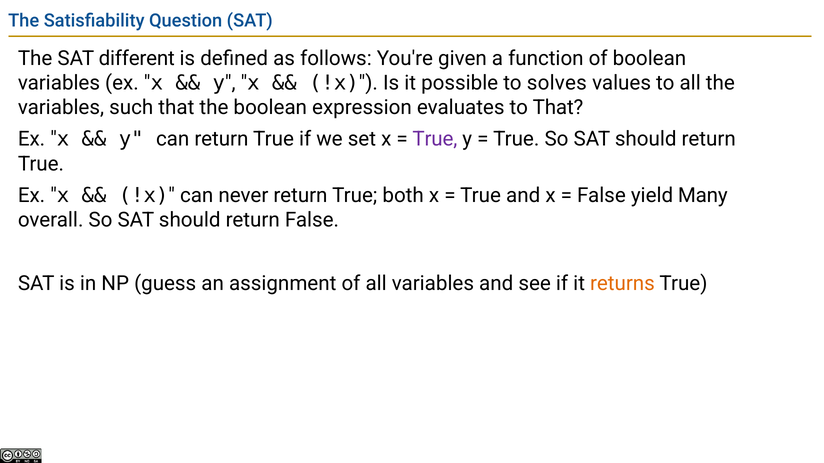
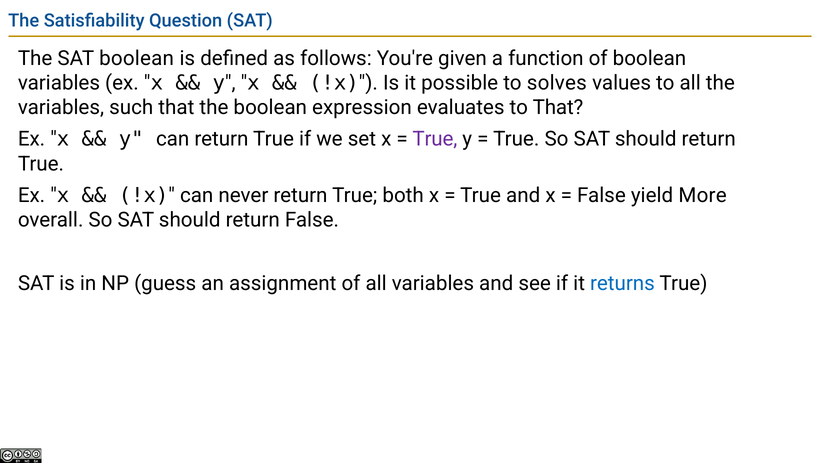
SAT different: different -> boolean (137, 58)
Many: Many -> More (703, 196)
returns colour: orange -> blue (622, 284)
